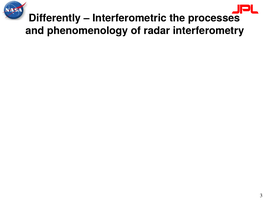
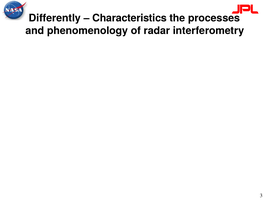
Interferometric: Interferometric -> Characteristics (130, 18)
